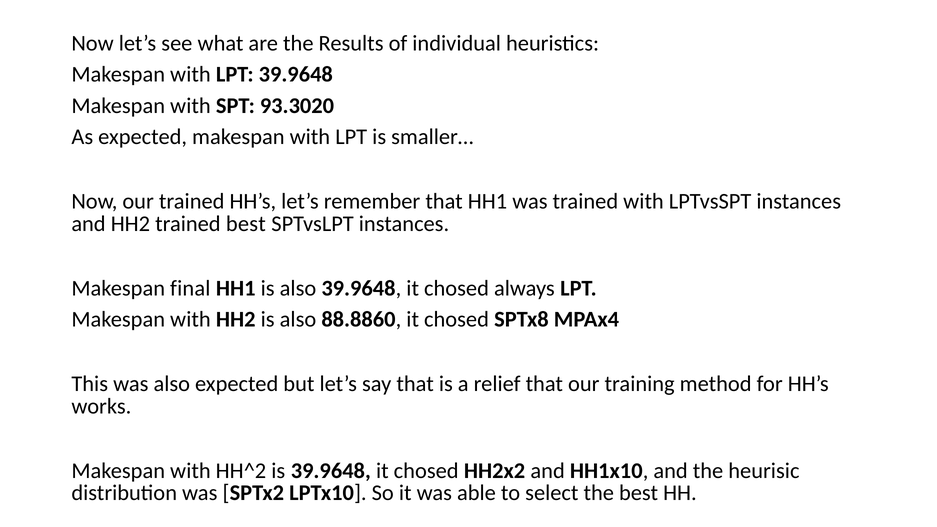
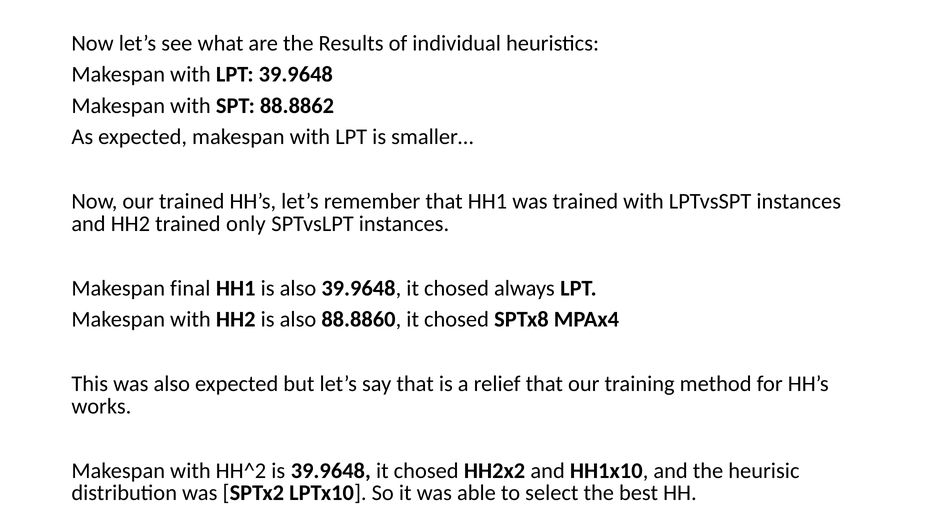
93.3020: 93.3020 -> 88.8862 (297, 106)
trained best: best -> only (246, 224)
